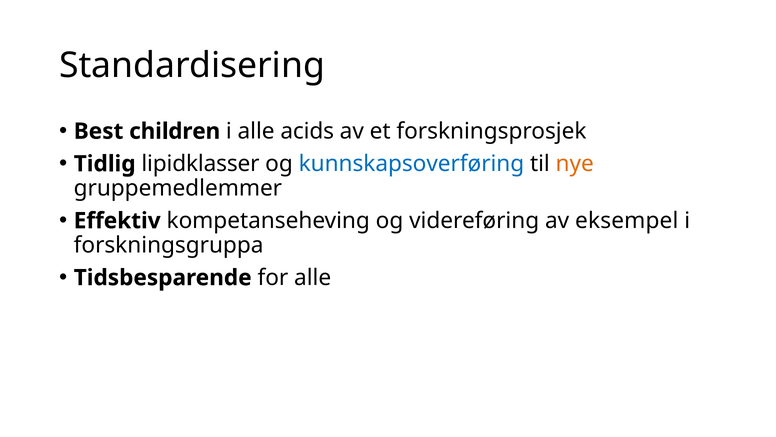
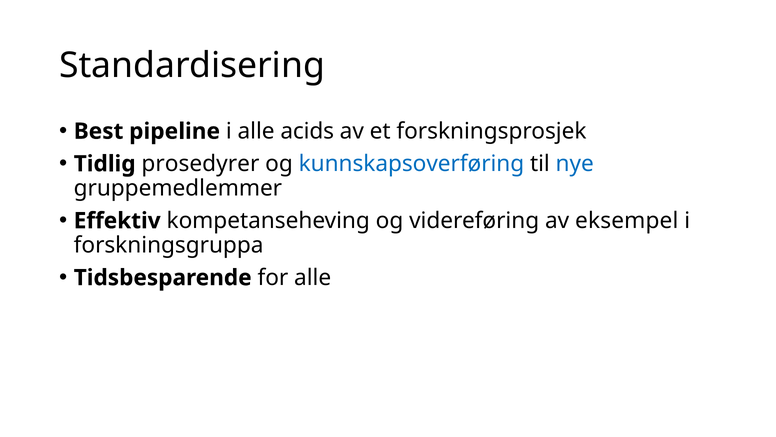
children: children -> pipeline (175, 131)
lipidklasser: lipidklasser -> prosedyrer (200, 164)
nye colour: orange -> blue (575, 164)
